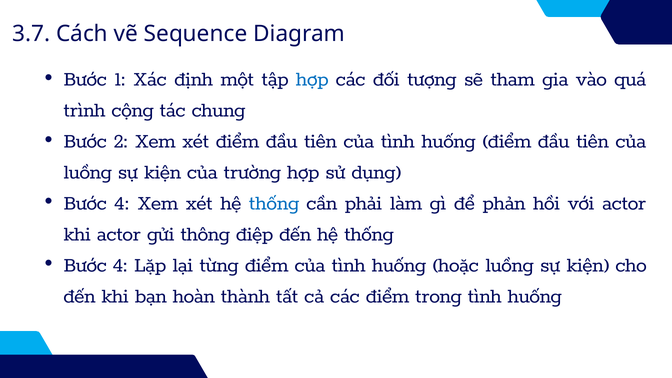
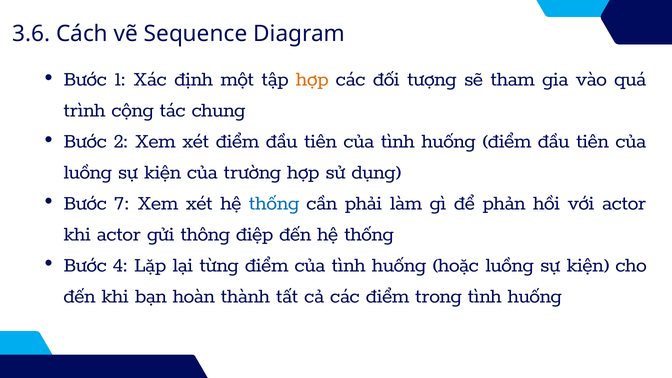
3.7: 3.7 -> 3.6 (31, 34)
hợp colour: blue -> orange (312, 79)
4: 4 -> 7 (122, 202)
